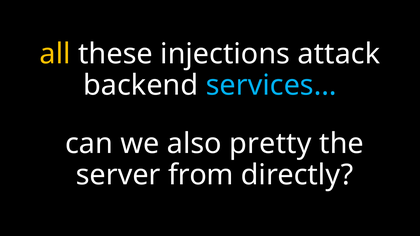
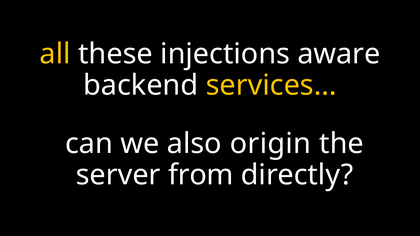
attack: attack -> aware (339, 54)
services… colour: light blue -> yellow (271, 85)
pretty: pretty -> origin (270, 144)
